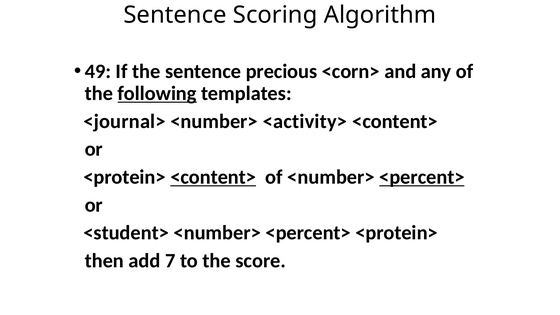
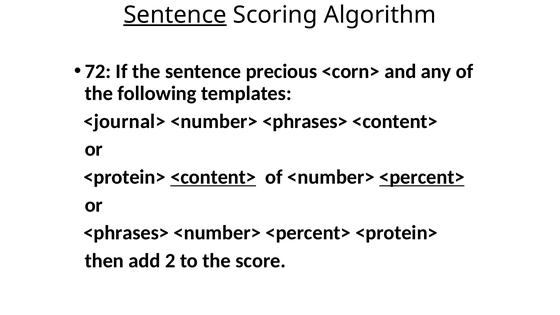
Sentence underline: none -> present (175, 15)
49: 49 -> 72 (98, 71)
following underline: present -> none (157, 93)
<number> <activity>: <activity> -> <phrases> (305, 121)
<student>: <student> -> <phrases> (126, 233)
7: 7 -> 2 (170, 261)
